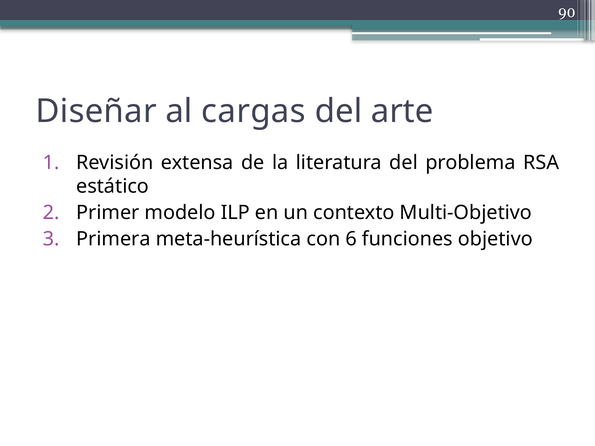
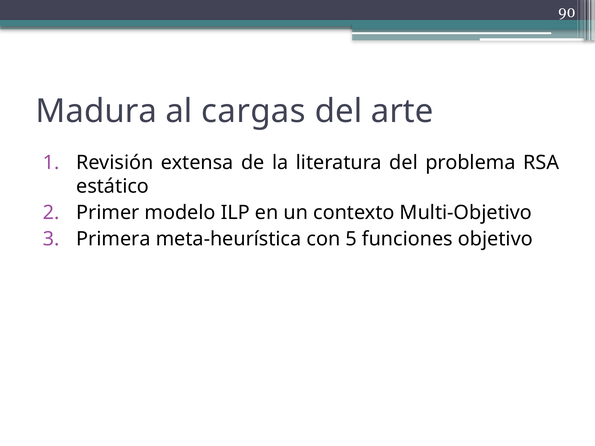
Diseñar: Diseñar -> Madura (96, 111)
6: 6 -> 5 (351, 239)
